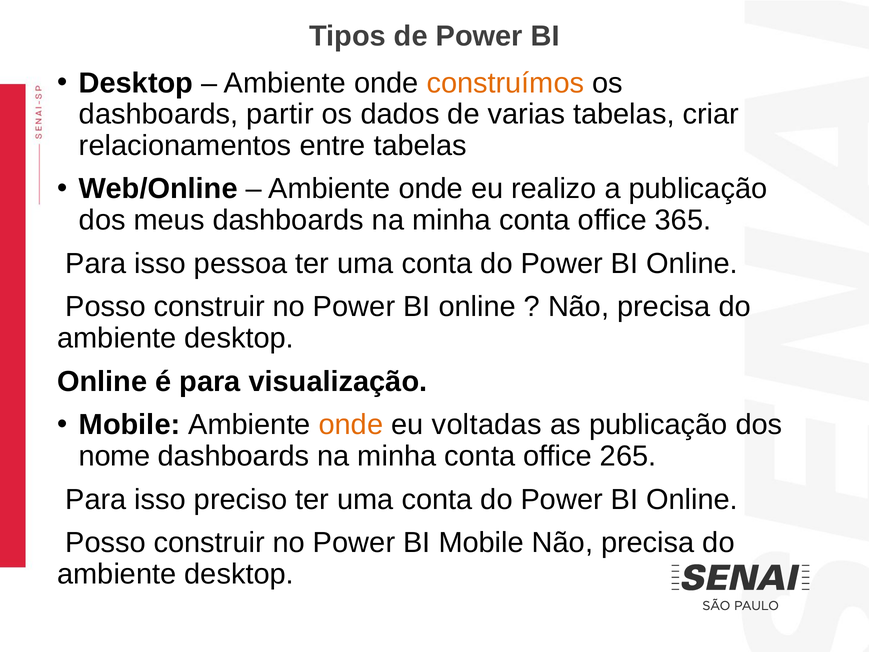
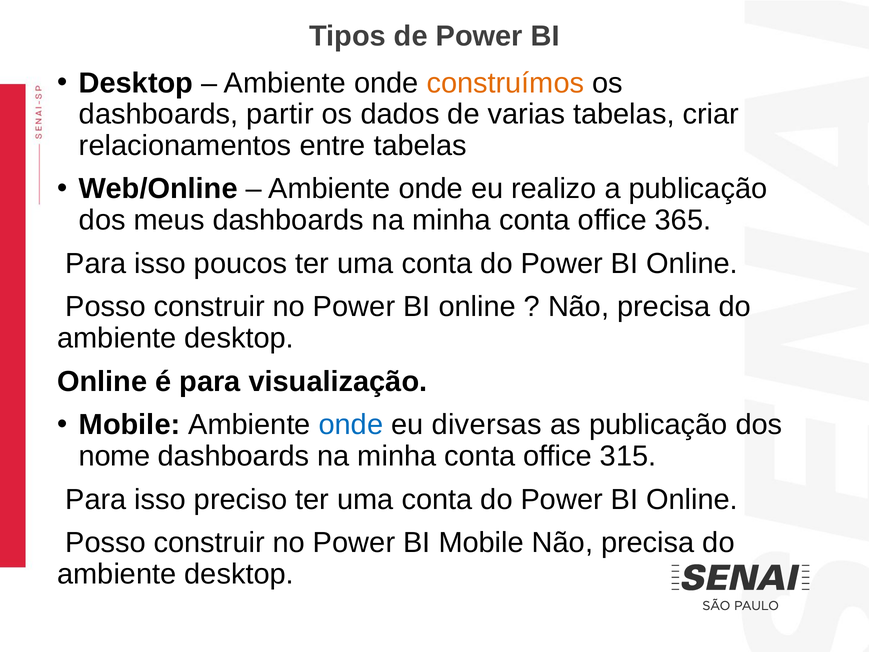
pessoa: pessoa -> poucos (241, 263)
onde colour: orange -> blue (351, 425)
voltadas: voltadas -> diversas (487, 425)
265: 265 -> 315 (628, 456)
